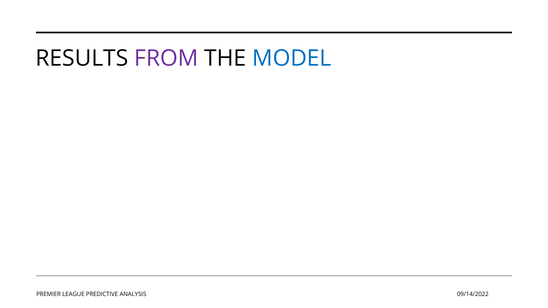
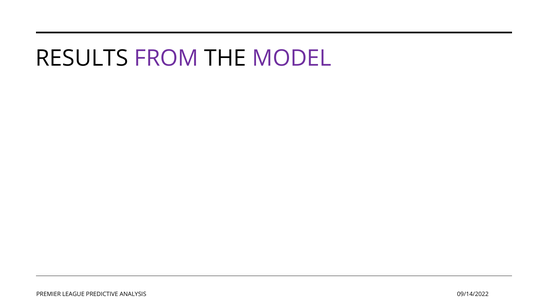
MODEL colour: blue -> purple (292, 58)
